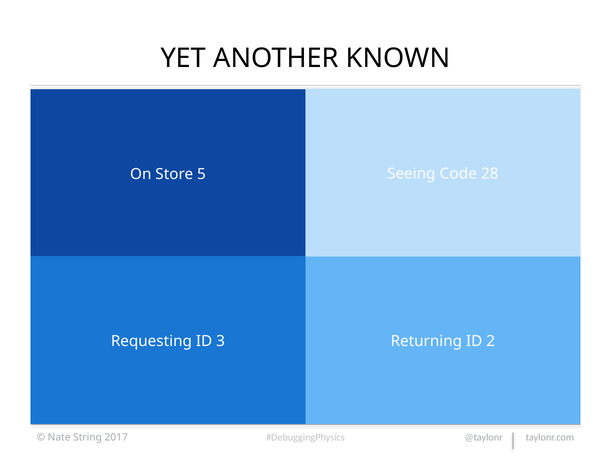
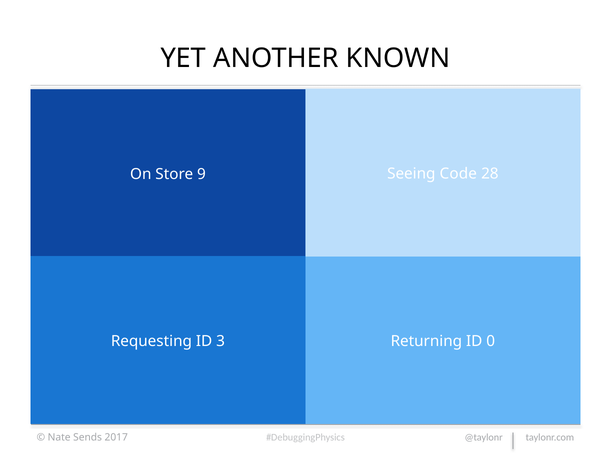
5: 5 -> 9 (201, 174)
2: 2 -> 0 (491, 341)
String: String -> Sends (88, 438)
